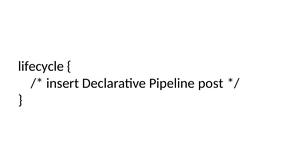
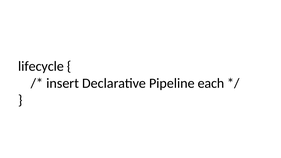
post: post -> each (211, 83)
